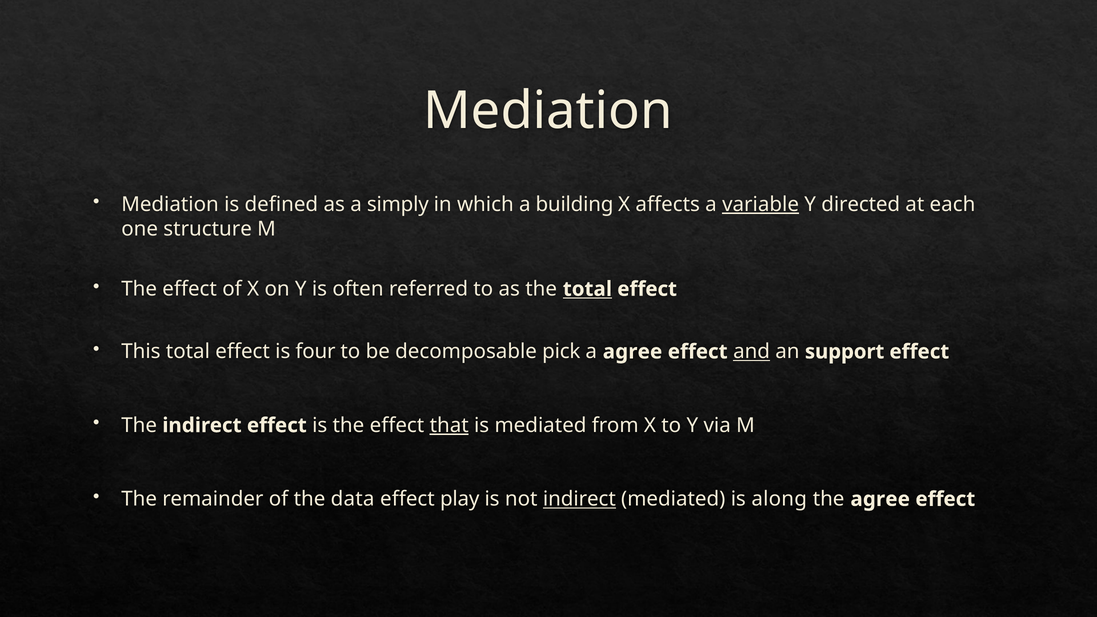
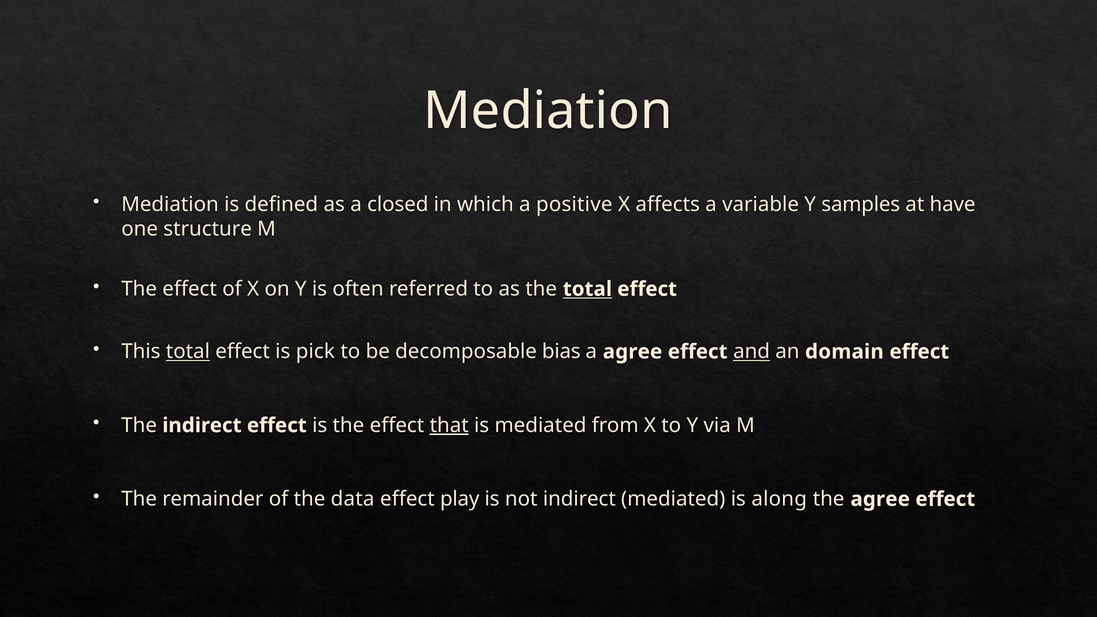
simply: simply -> closed (398, 204)
building: building -> positive (574, 204)
variable underline: present -> none (761, 204)
directed: directed -> samples (861, 204)
each: each -> have (953, 204)
total underline: none -> present (188, 352)
four: four -> pick (315, 352)
pick: pick -> bias (561, 352)
support: support -> domain (844, 352)
indirect underline: present -> none (579, 499)
